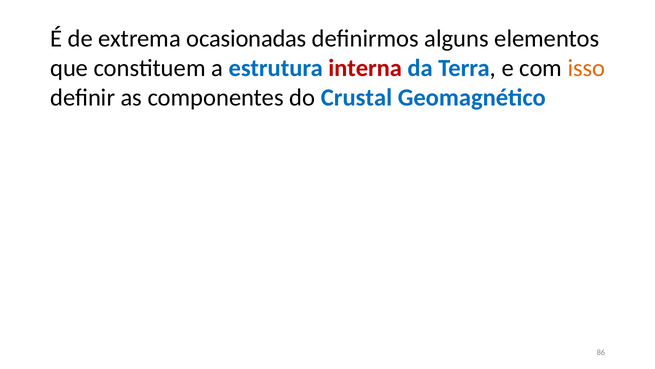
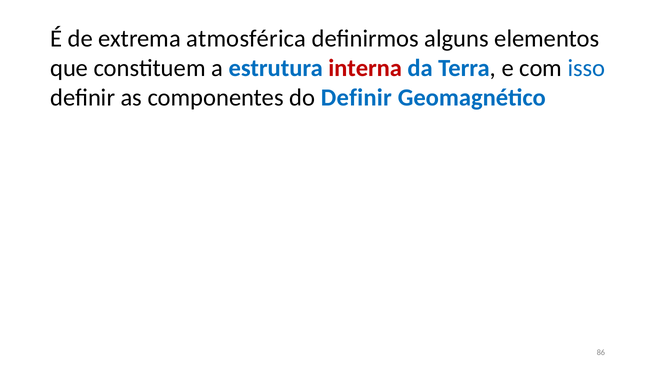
ocasionadas: ocasionadas -> atmosférica (246, 39)
isso colour: orange -> blue (586, 68)
do Crustal: Crustal -> Definir (356, 98)
